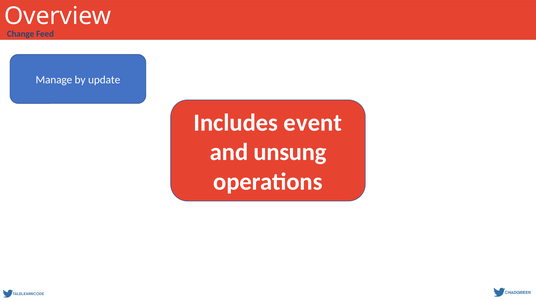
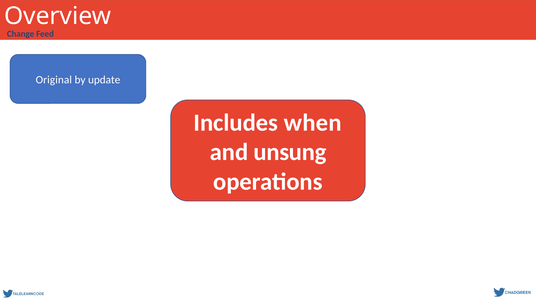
Manage: Manage -> Original (54, 80)
event: event -> when (313, 123)
